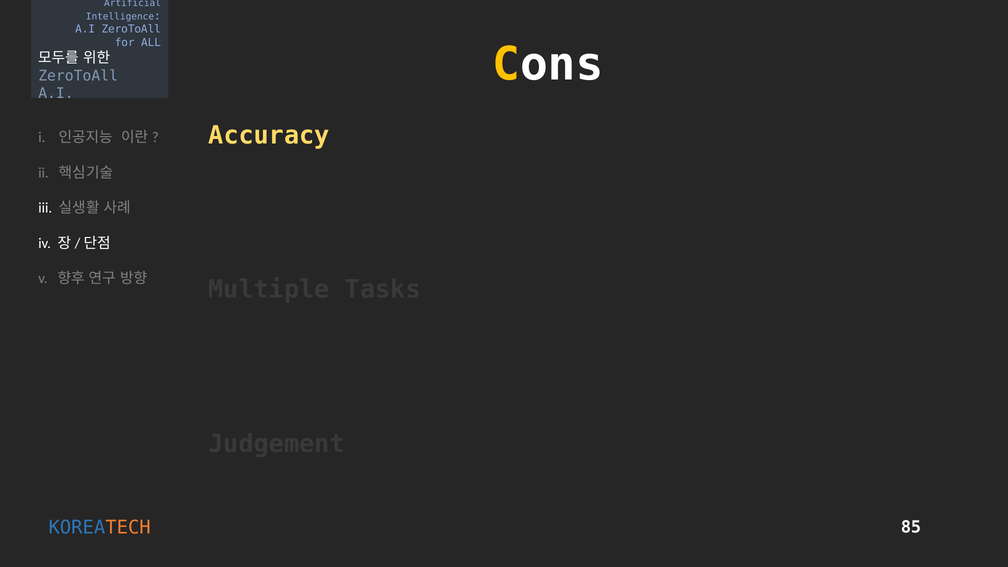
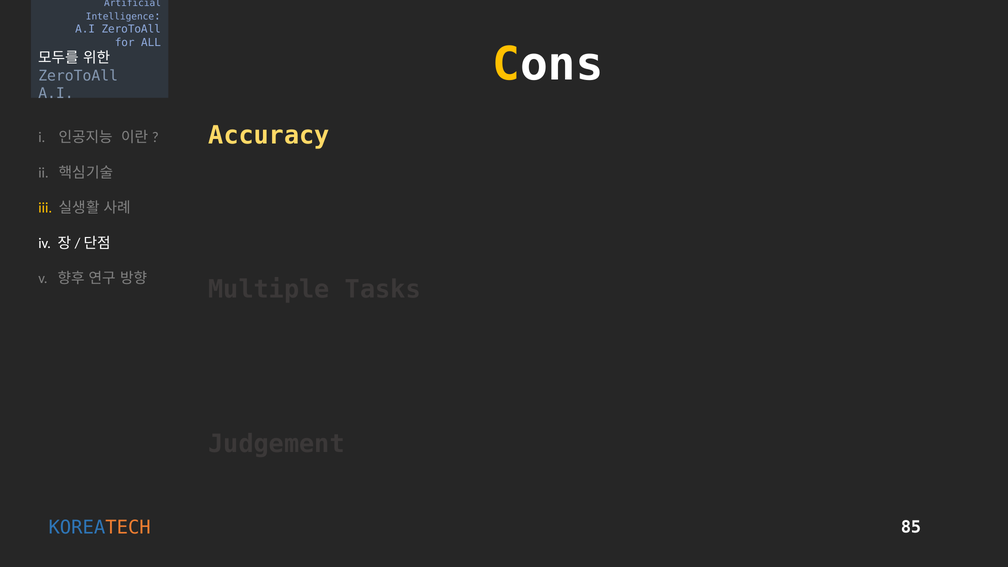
iii colour: white -> yellow (45, 208)
